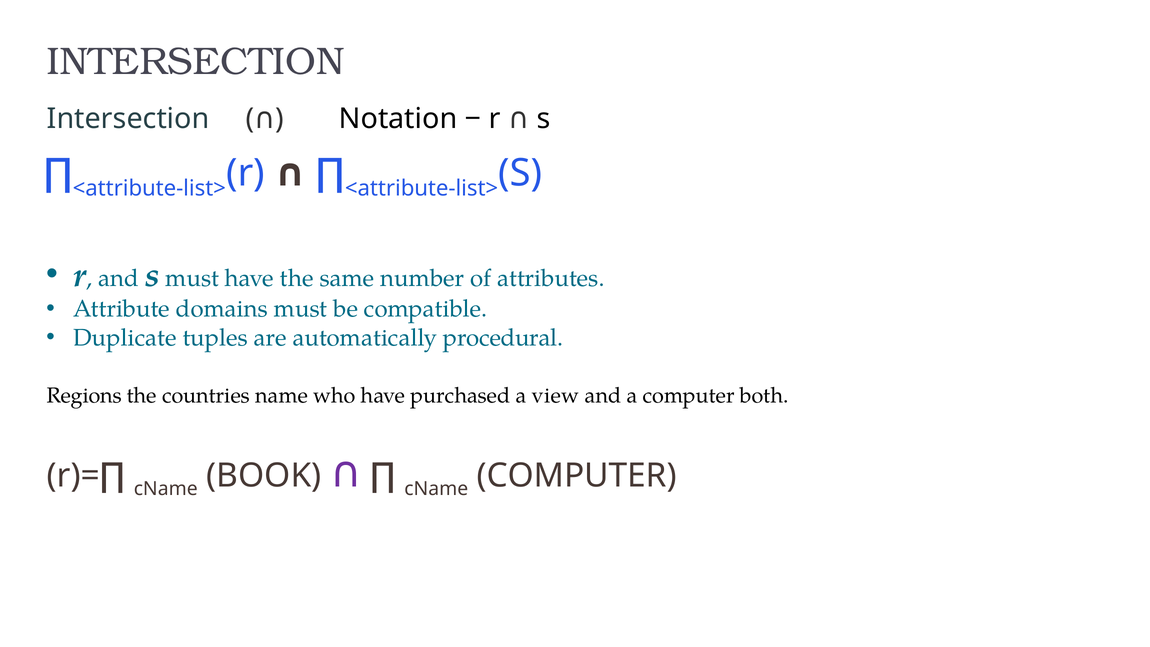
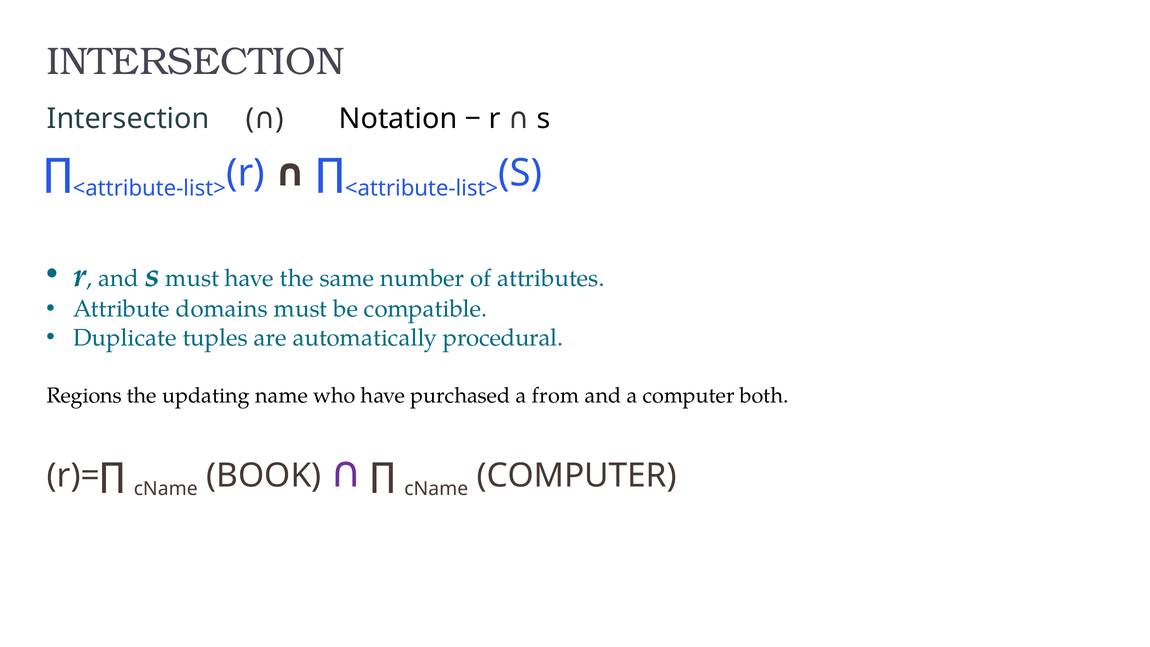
countries: countries -> updating (206, 396)
view: view -> from (556, 396)
